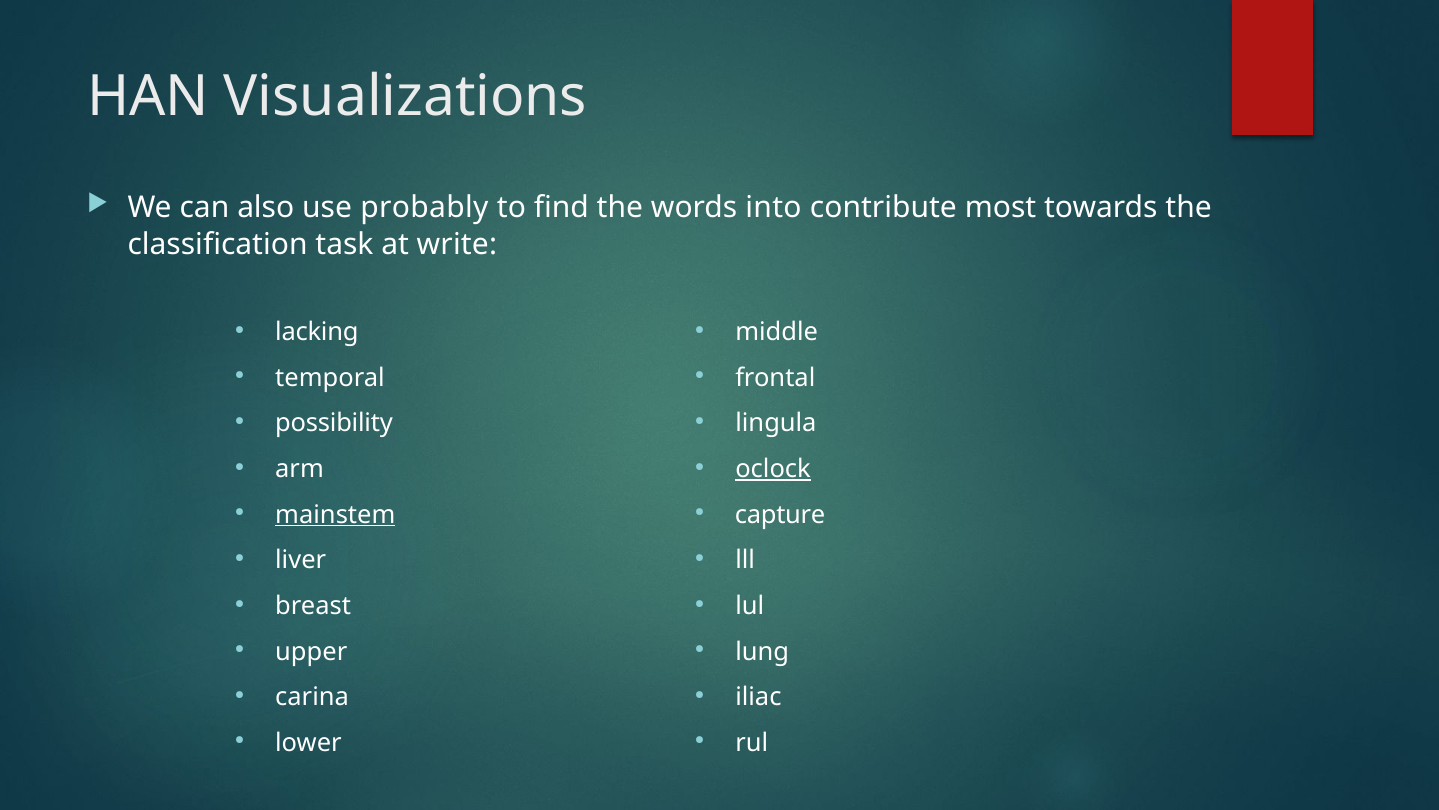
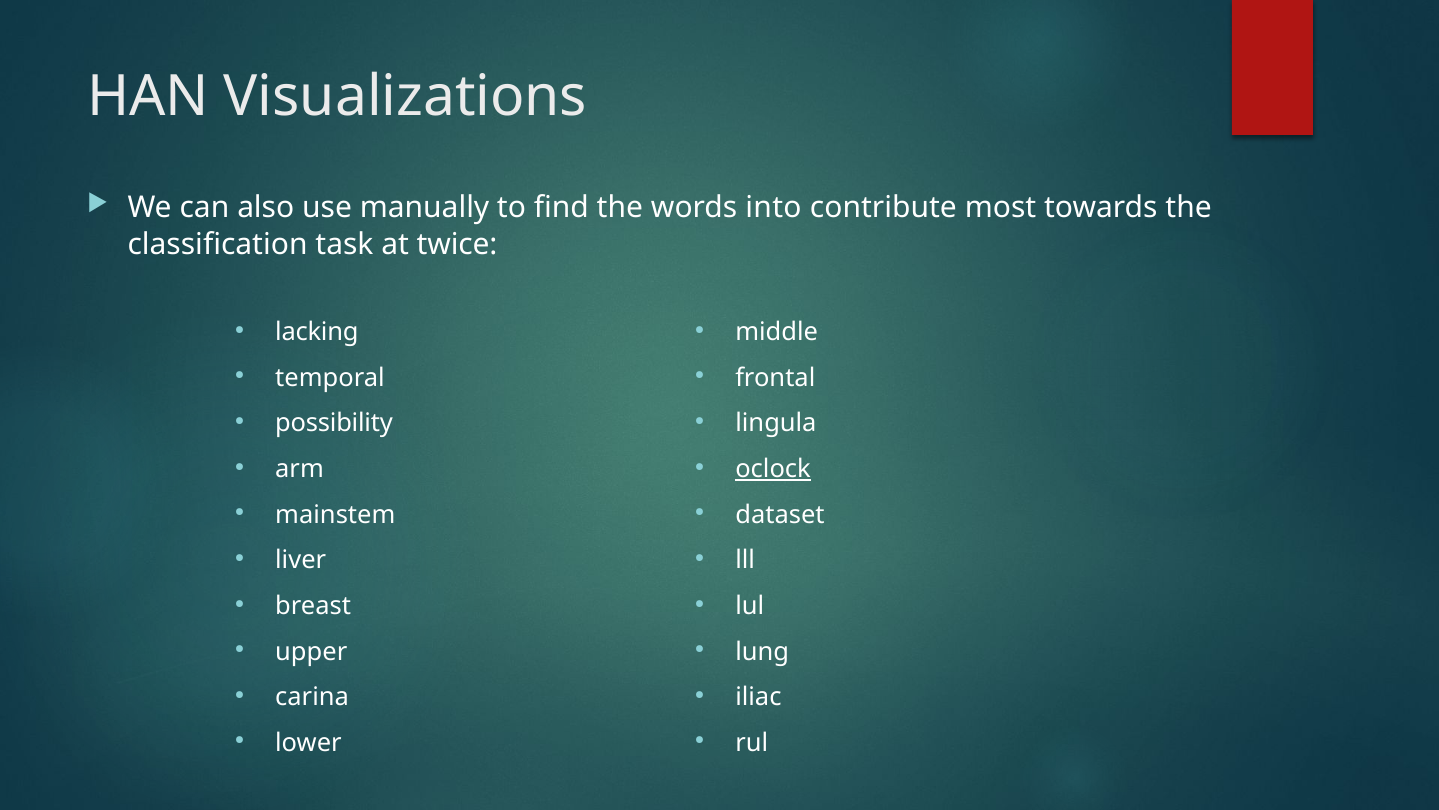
probably: probably -> manually (425, 208)
write: write -> twice (457, 244)
mainstem underline: present -> none (335, 514)
capture: capture -> dataset (780, 514)
